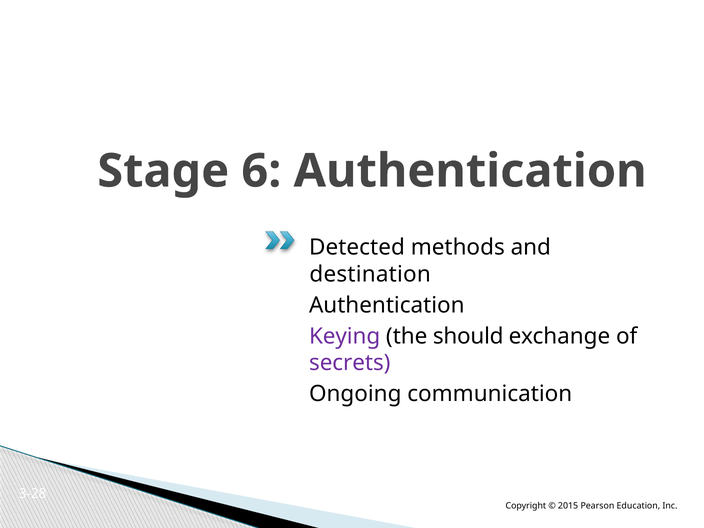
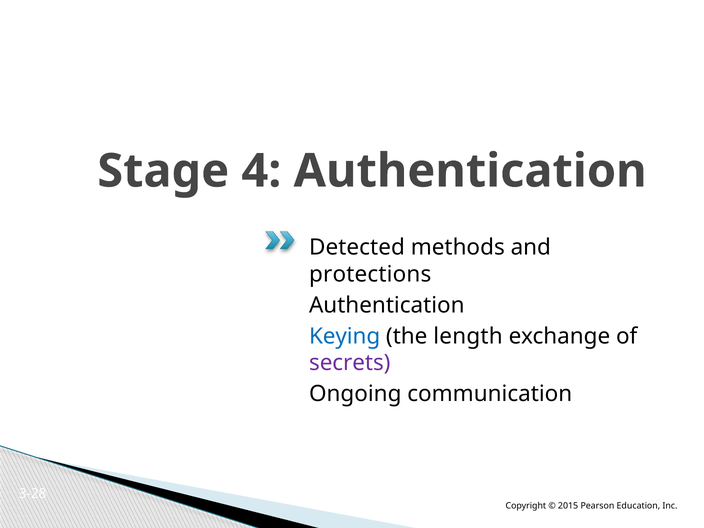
6: 6 -> 4 (261, 171)
destination: destination -> protections (370, 274)
Keying colour: purple -> blue (345, 336)
should: should -> length (468, 336)
